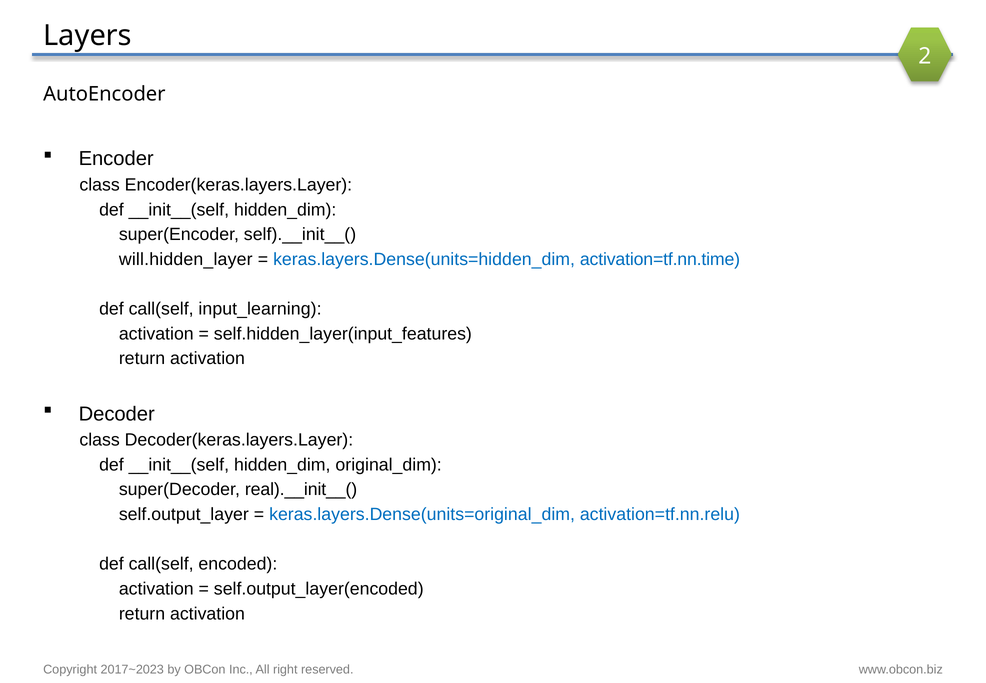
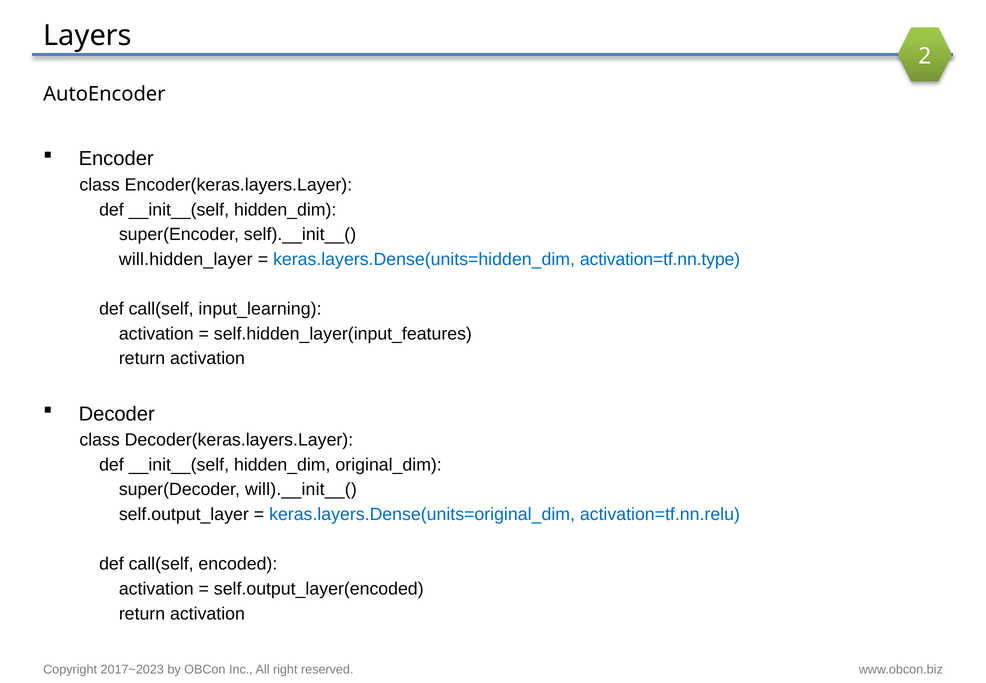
activation=tf.nn.time: activation=tf.nn.time -> activation=tf.nn.type (660, 259)
real).__init__(: real).__init__( -> will).__init__( (301, 489)
